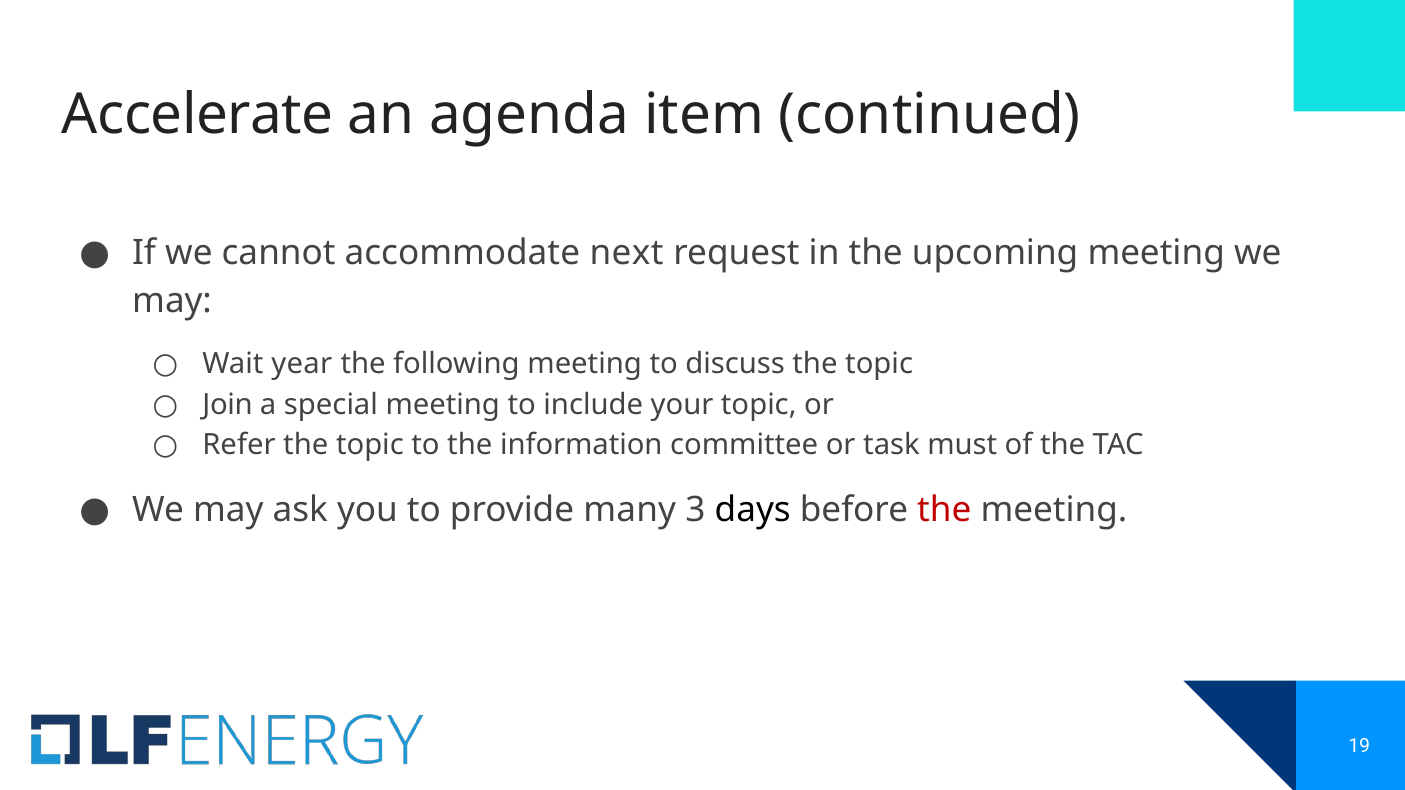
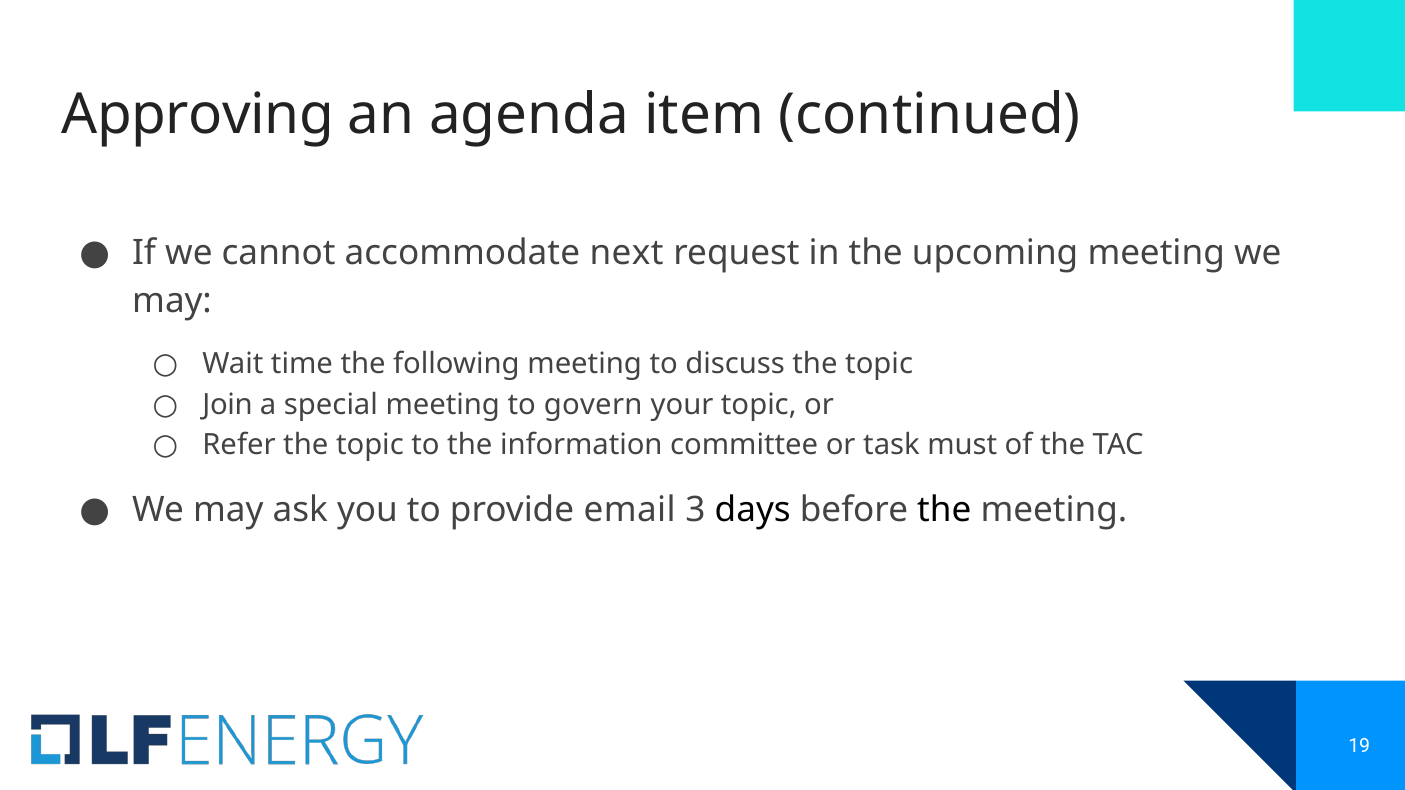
Accelerate: Accelerate -> Approving (198, 115)
year: year -> time (302, 364)
include: include -> govern (593, 405)
many: many -> email (630, 510)
the colour: red -> black (944, 510)
